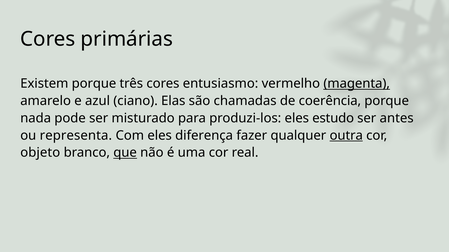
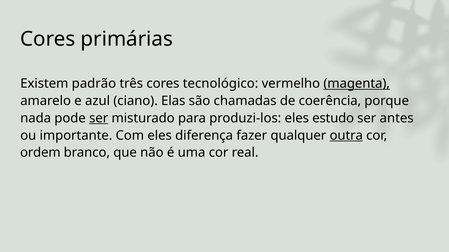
Existem porque: porque -> padrão (94, 84)
entusiasmo: entusiasmo -> tecnológico (221, 84)
ser underline: none -> present (99, 118)
representa: representa -> importante (76, 136)
objeto: objeto -> ordem (40, 153)
que underline: present -> none (125, 153)
